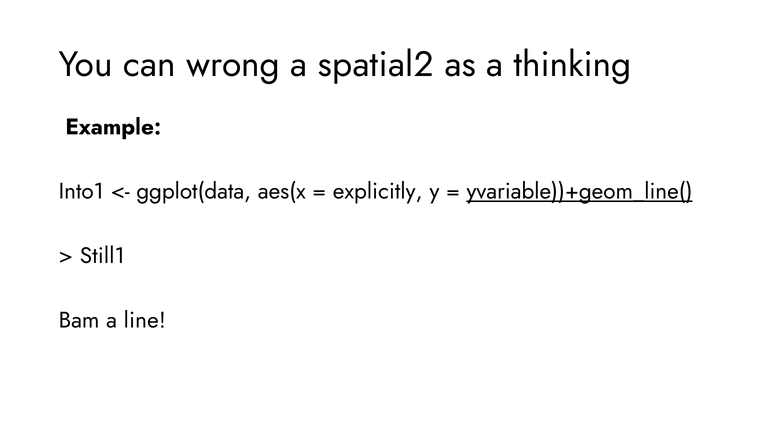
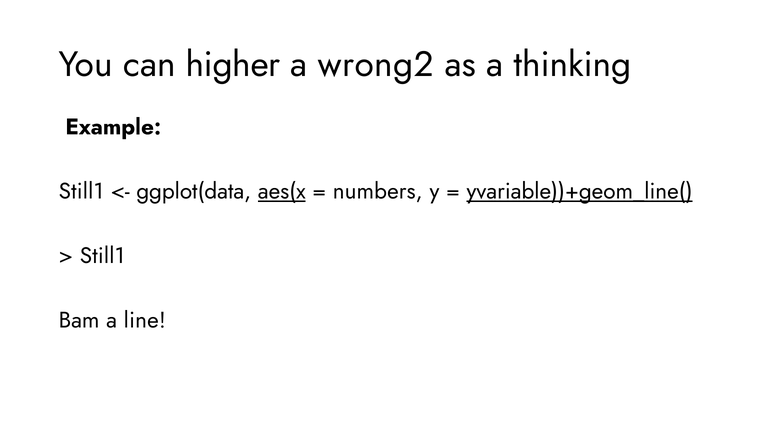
wrong: wrong -> higher (233, 65)
spatial2: spatial2 -> wrong2 (376, 65)
Into1: Into1 -> Still1 (81, 192)
aes(x underline: none -> present (282, 192)
explicitly: explicitly -> numbers (378, 192)
